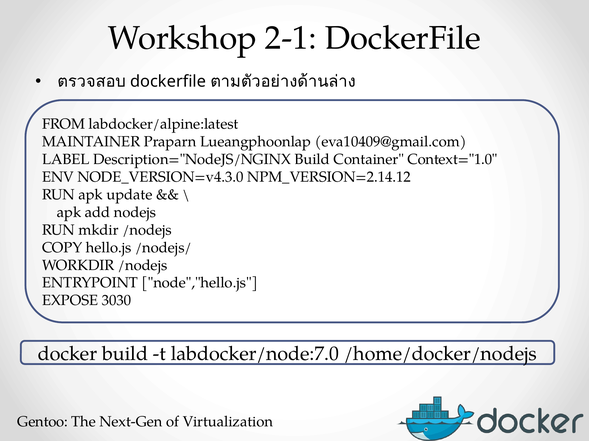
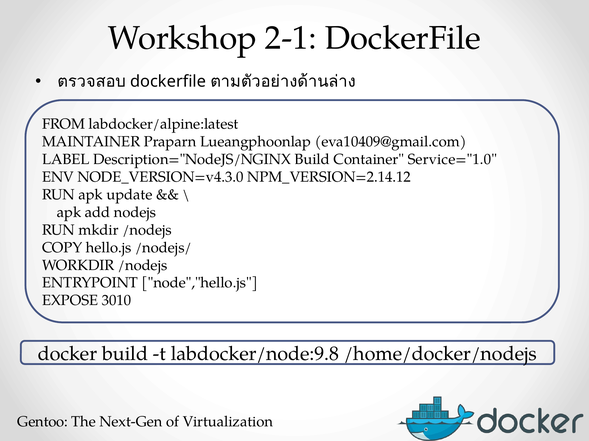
Context="1.0: Context="1.0 -> Service="1.0 (452, 160)
3030: 3030 -> 3010 (116, 301)
labdocker/node:7.0: labdocker/node:7.0 -> labdocker/node:9.8 (255, 354)
